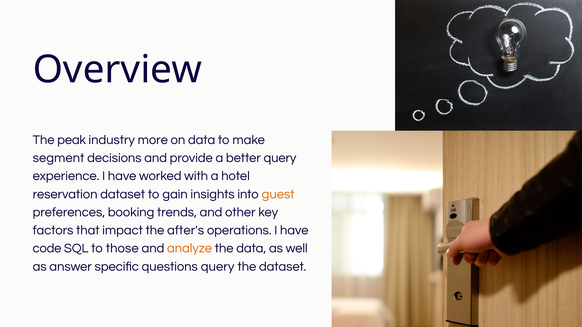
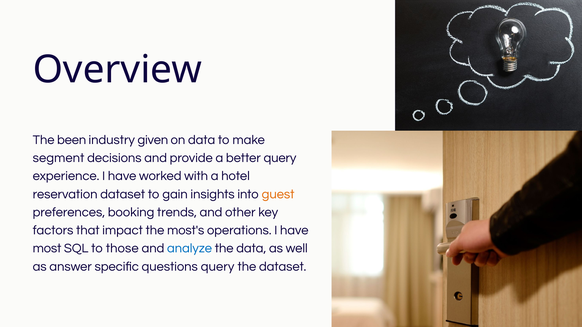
peak: peak -> been (72, 140)
more: more -> given (153, 140)
after's: after's -> most's (186, 231)
code: code -> most (47, 249)
analyze colour: orange -> blue (190, 249)
